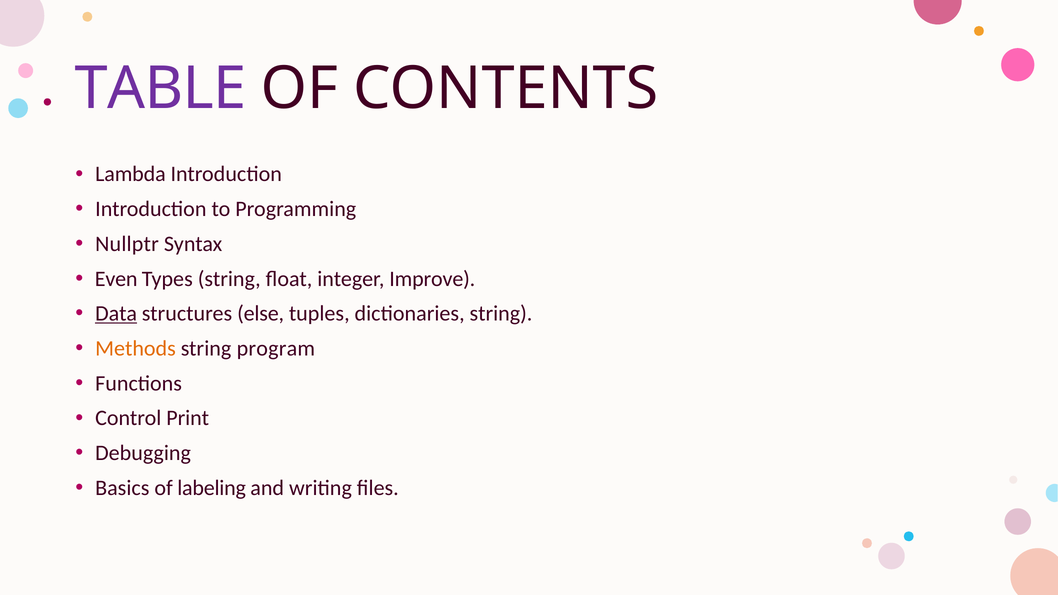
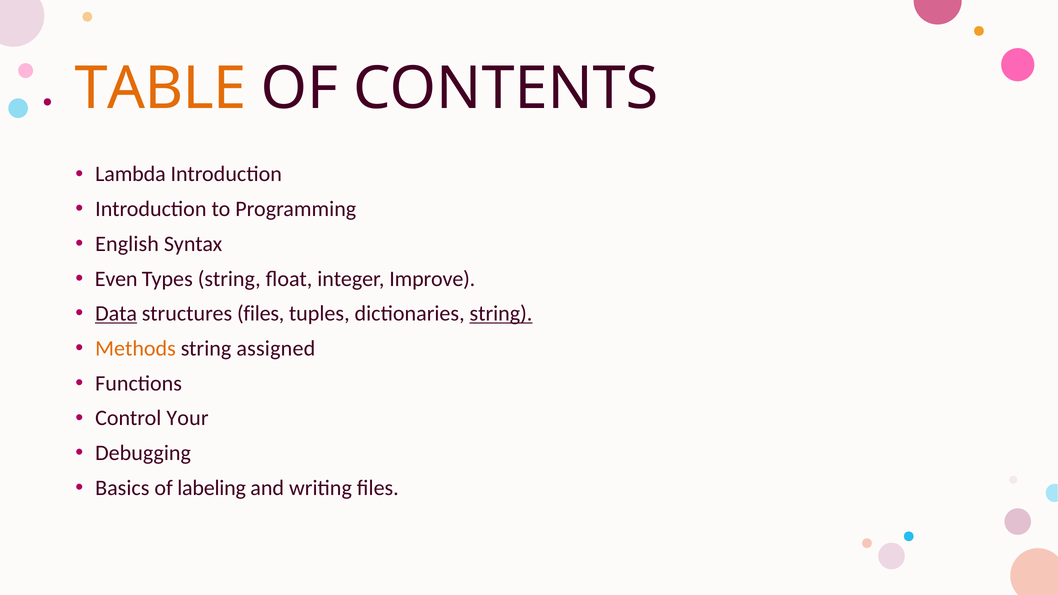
TABLE colour: purple -> orange (161, 89)
Nullptr: Nullptr -> English (127, 244)
structures else: else -> files (261, 314)
string underline: none -> present (501, 314)
program: program -> assigned (276, 349)
Print: Print -> Your (188, 418)
